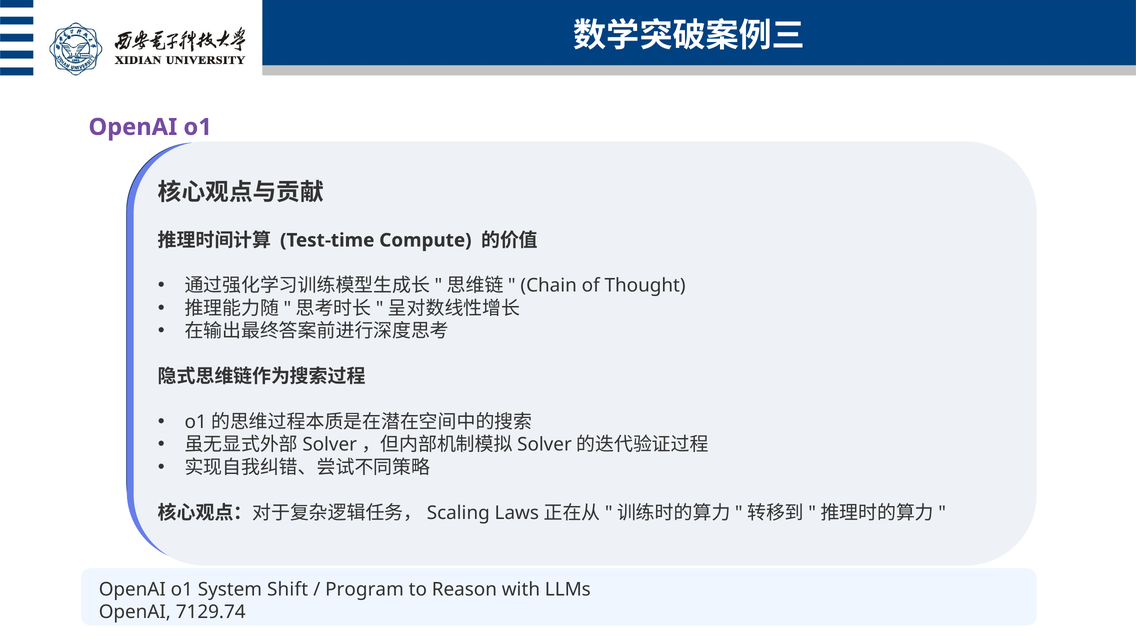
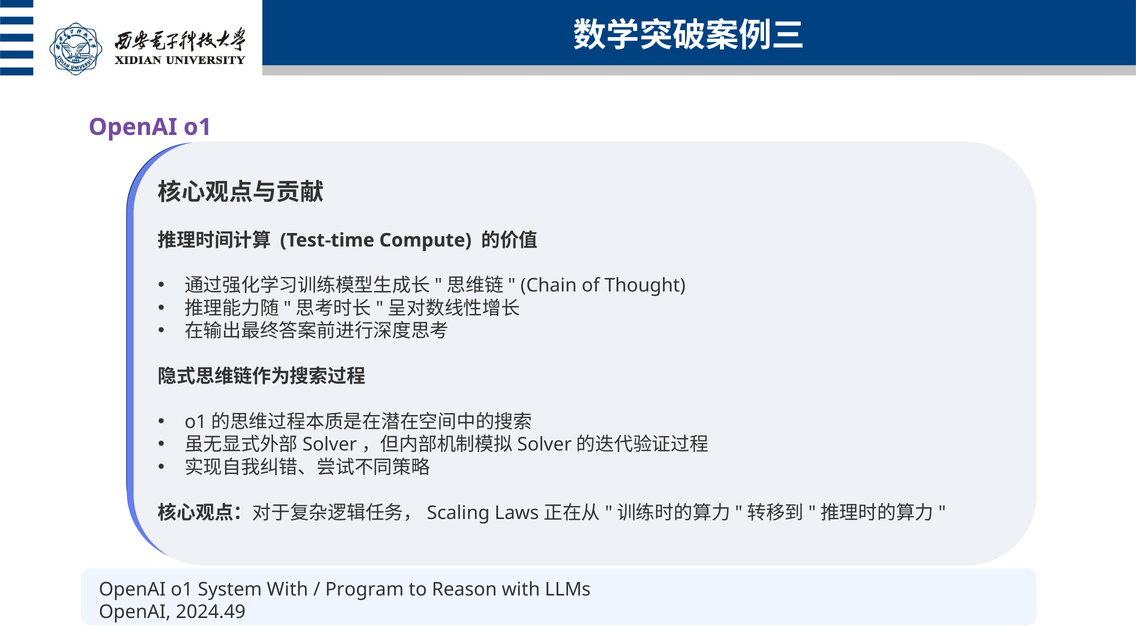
System Shift: Shift -> With (288, 589)
7129.74: 7129.74 -> 2024.49 (211, 612)
